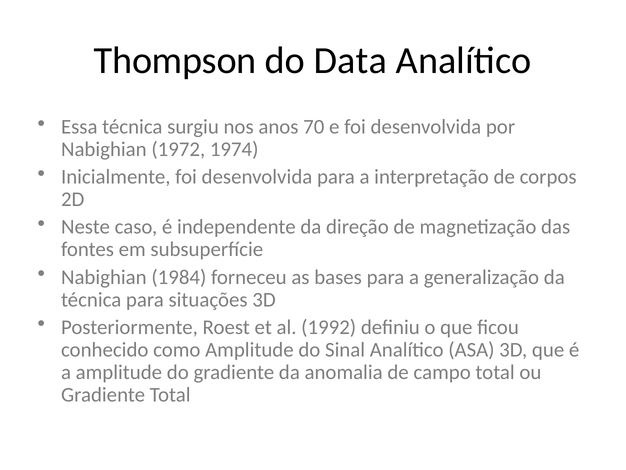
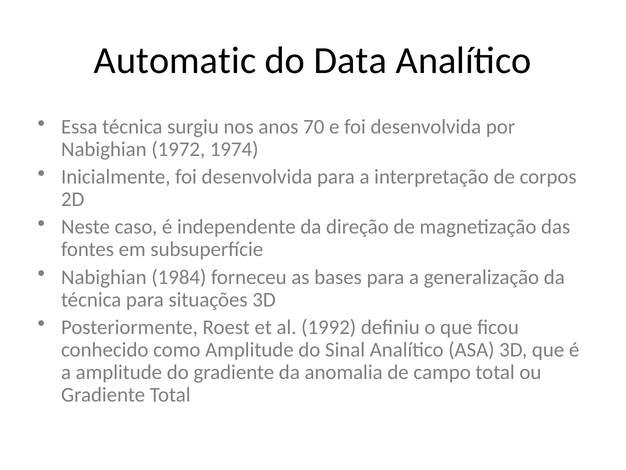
Thompson: Thompson -> Automatic (175, 61)
